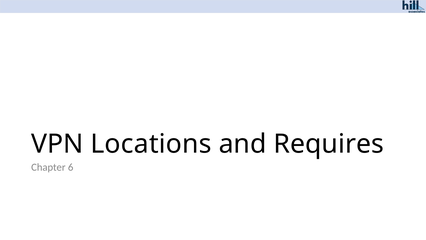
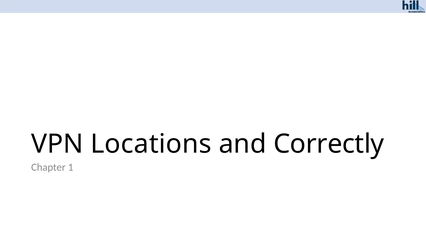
Requires: Requires -> Correctly (329, 144)
6: 6 -> 1 (71, 167)
